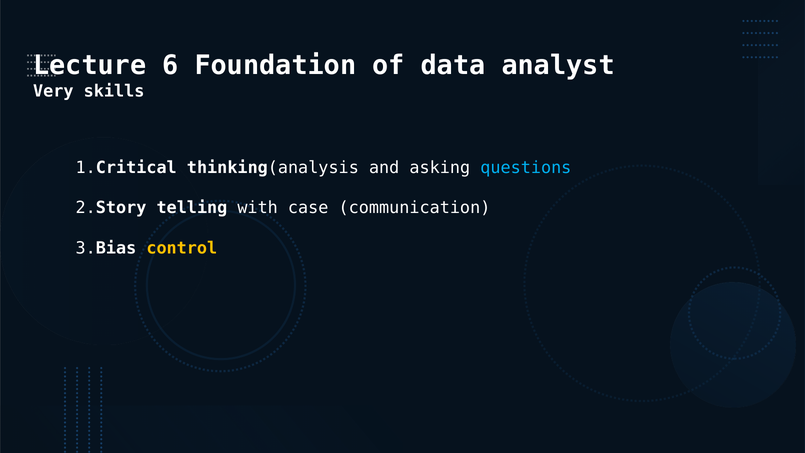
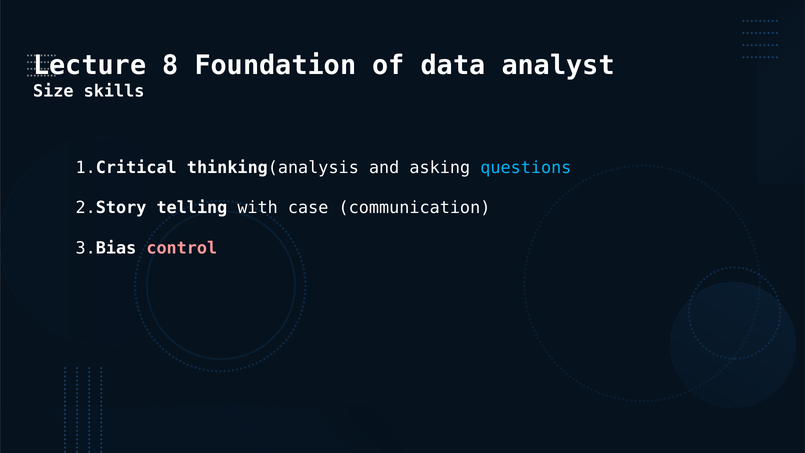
6: 6 -> 8 (170, 66)
Very: Very -> Size (53, 91)
control colour: yellow -> pink (182, 248)
